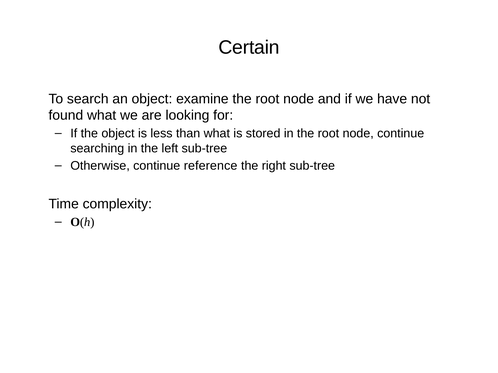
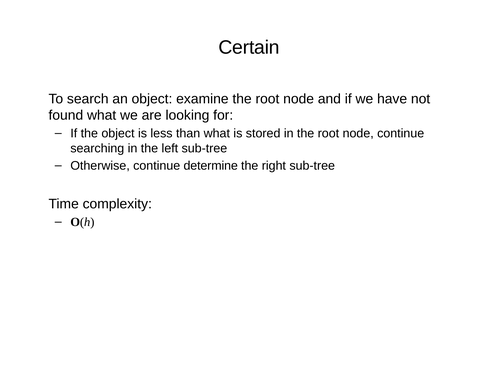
reference: reference -> determine (211, 166)
